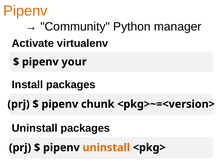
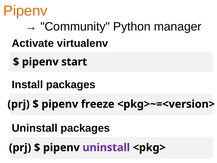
your: your -> start (74, 62)
chunk: chunk -> freeze (98, 104)
uninstall colour: orange -> purple (106, 147)
